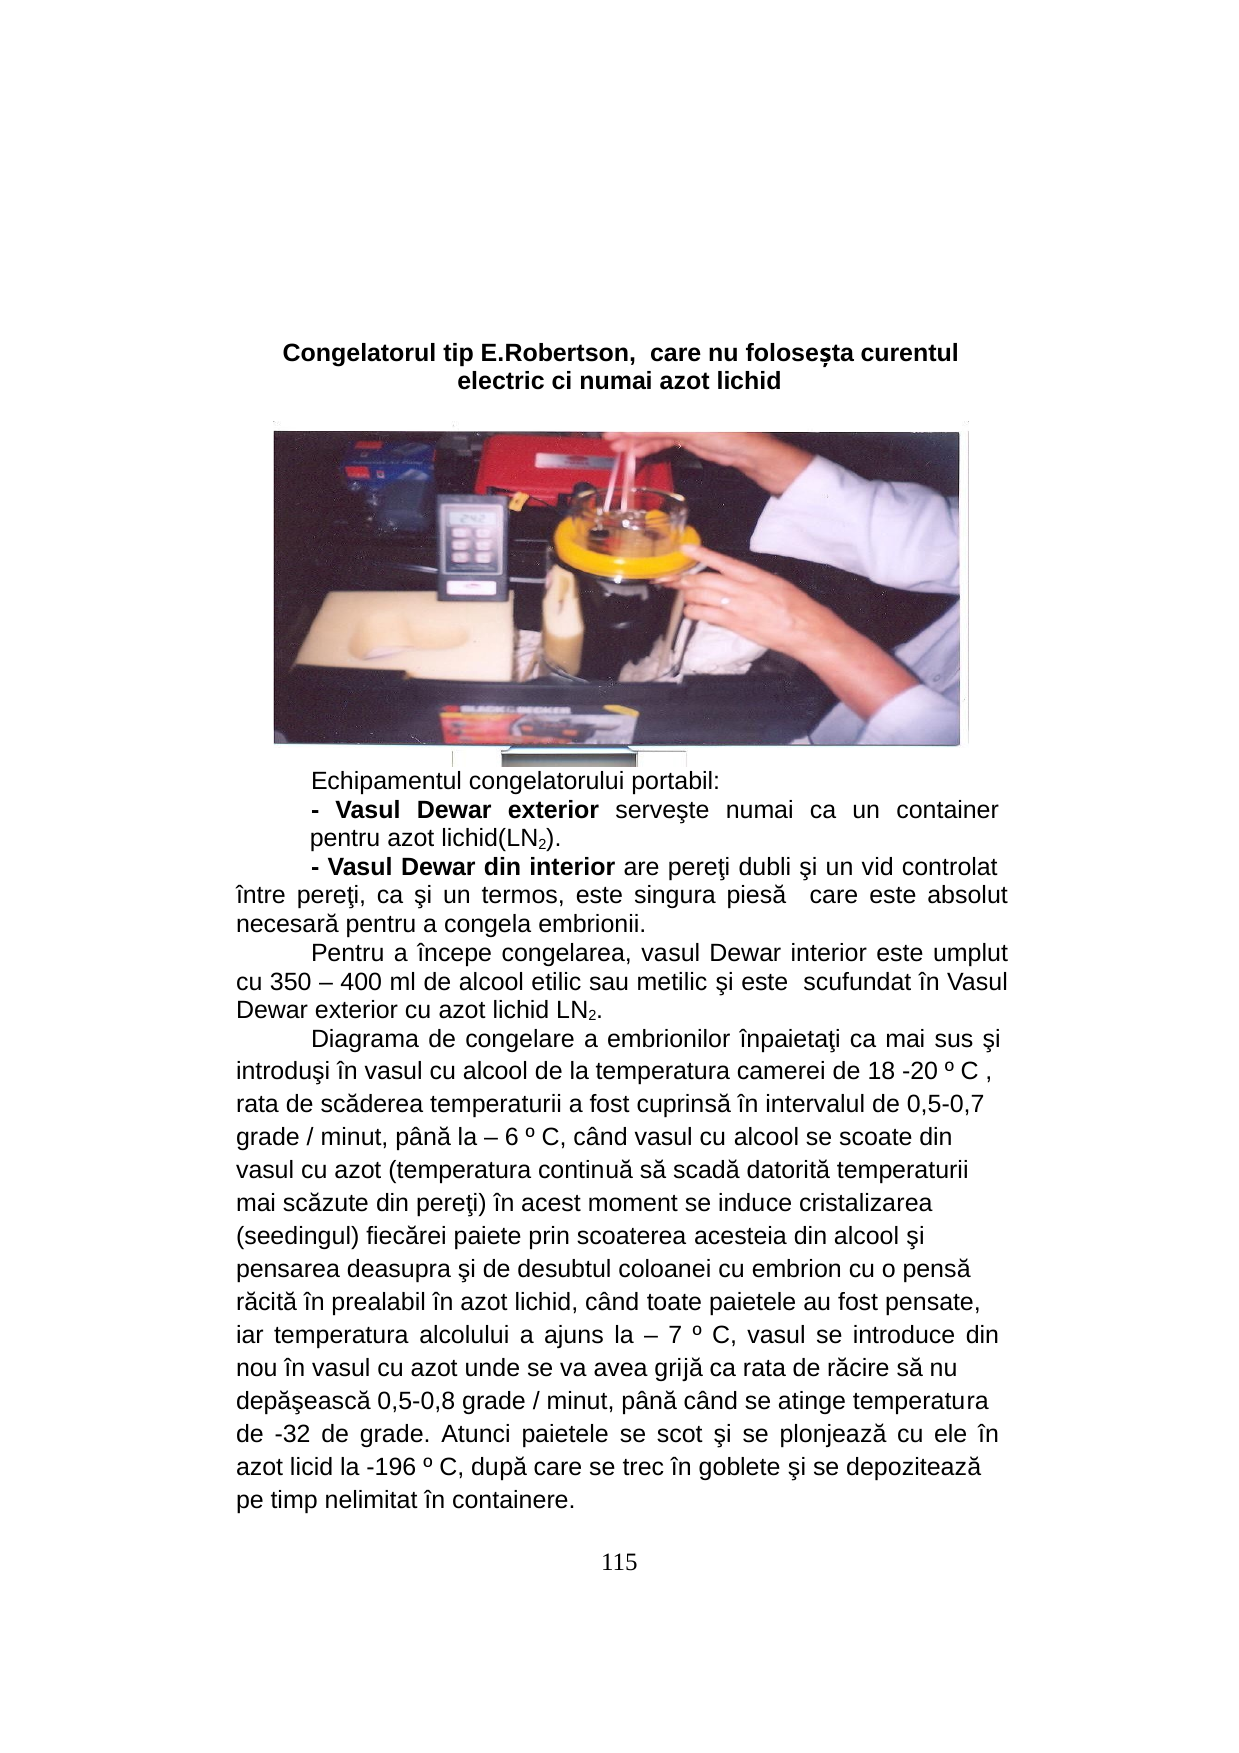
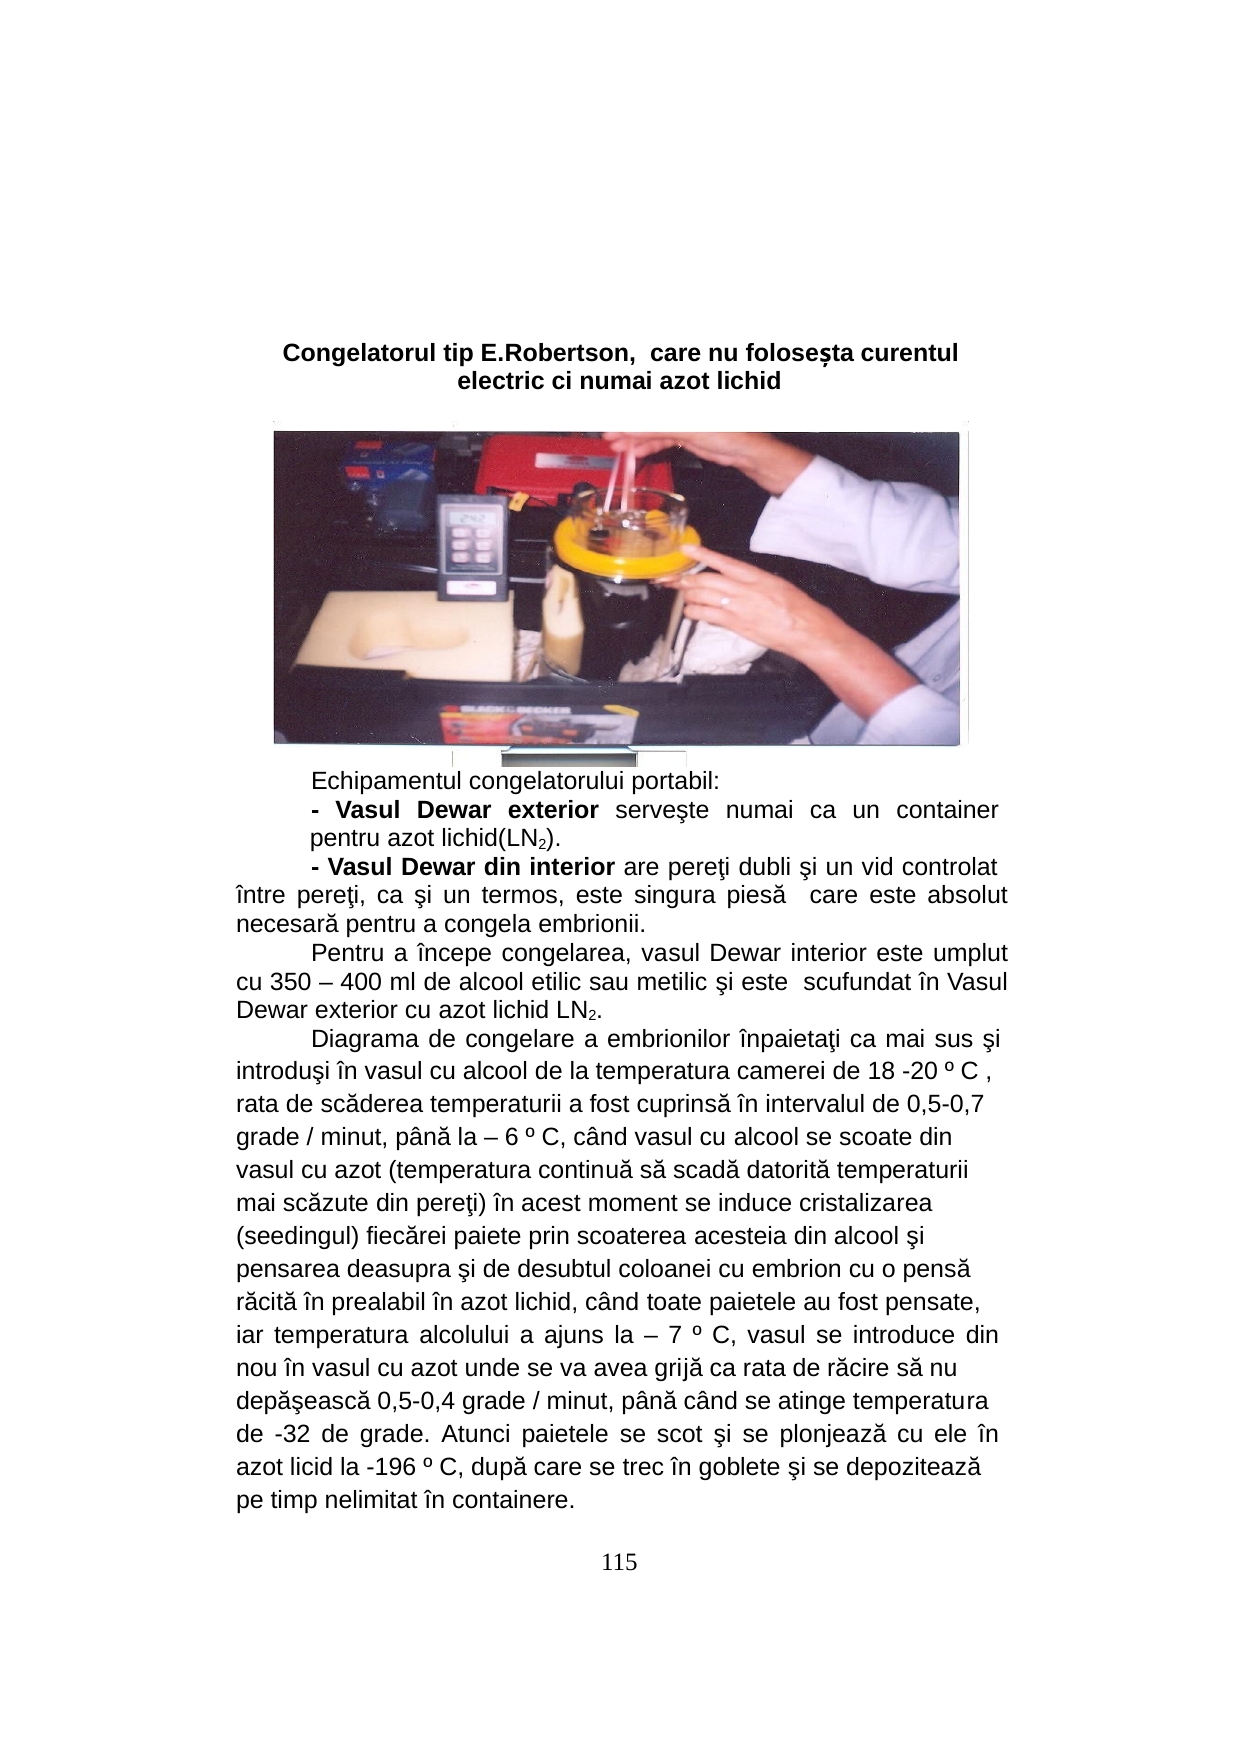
0,5-0,8: 0,5-0,8 -> 0,5-0,4 (416, 1401)
